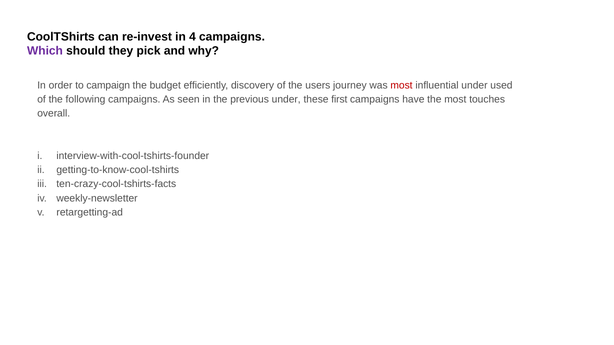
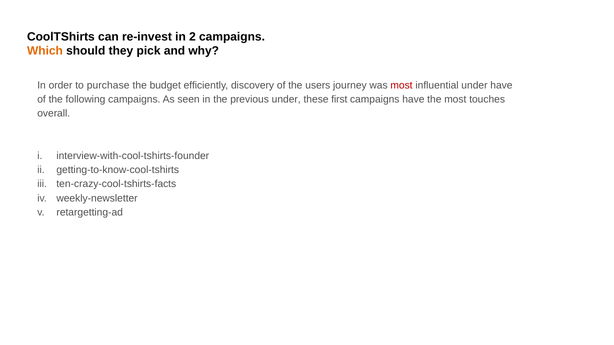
4: 4 -> 2 (192, 37)
Which colour: purple -> orange (45, 51)
campaign: campaign -> purchase (108, 86)
under used: used -> have (501, 86)
